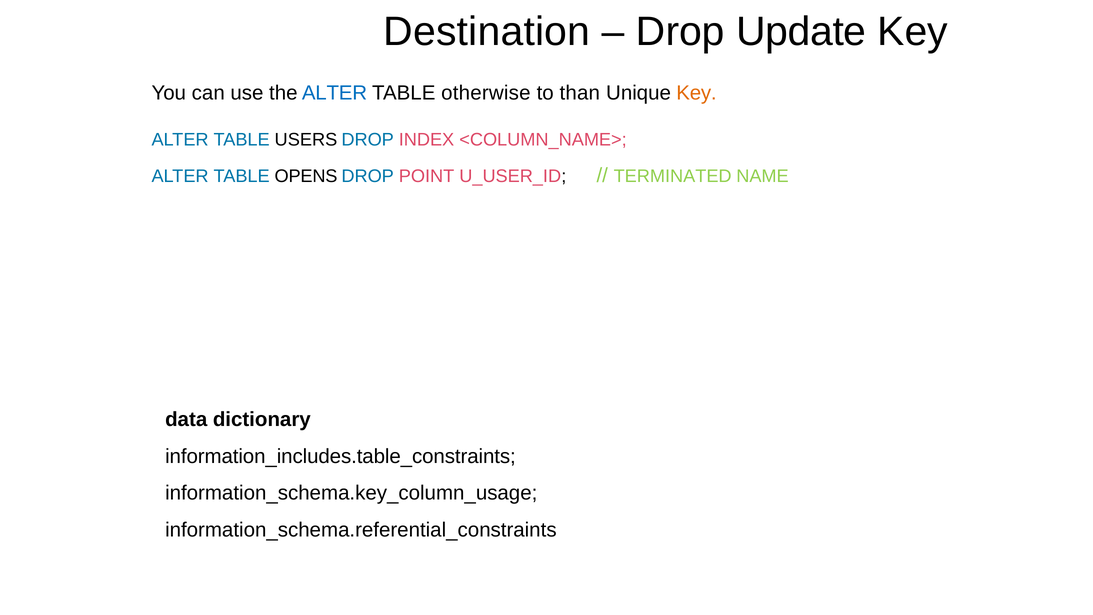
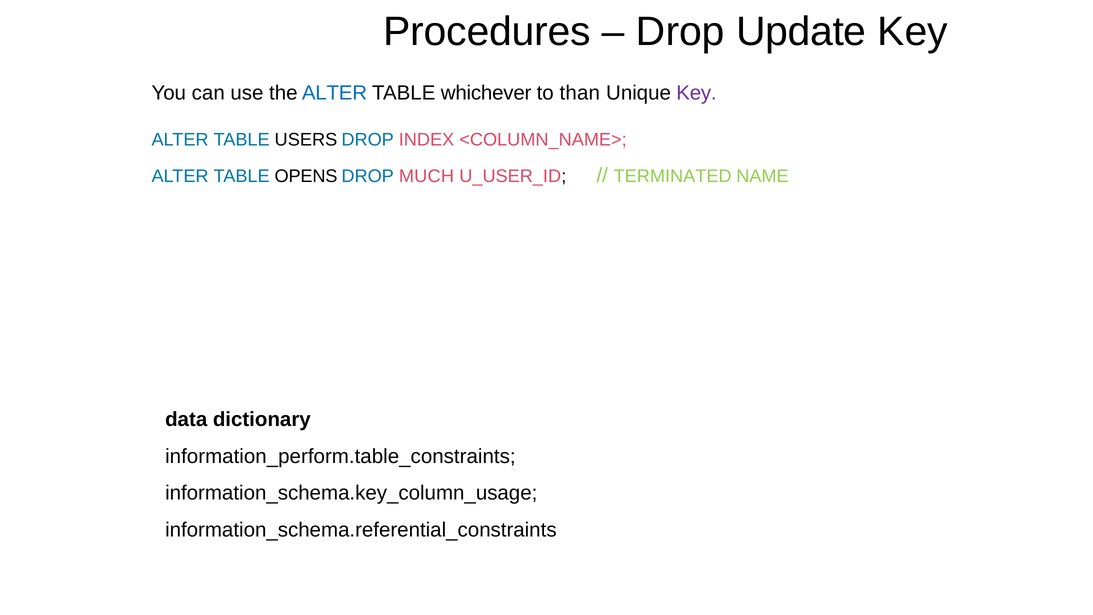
Destination: Destination -> Procedures (487, 31)
otherwise: otherwise -> whichever (486, 93)
Key colour: orange -> purple (696, 93)
POINT: POINT -> MUCH (426, 176)
information_includes.table_constraints: information_includes.table_constraints -> information_perform.table_constraints (340, 456)
